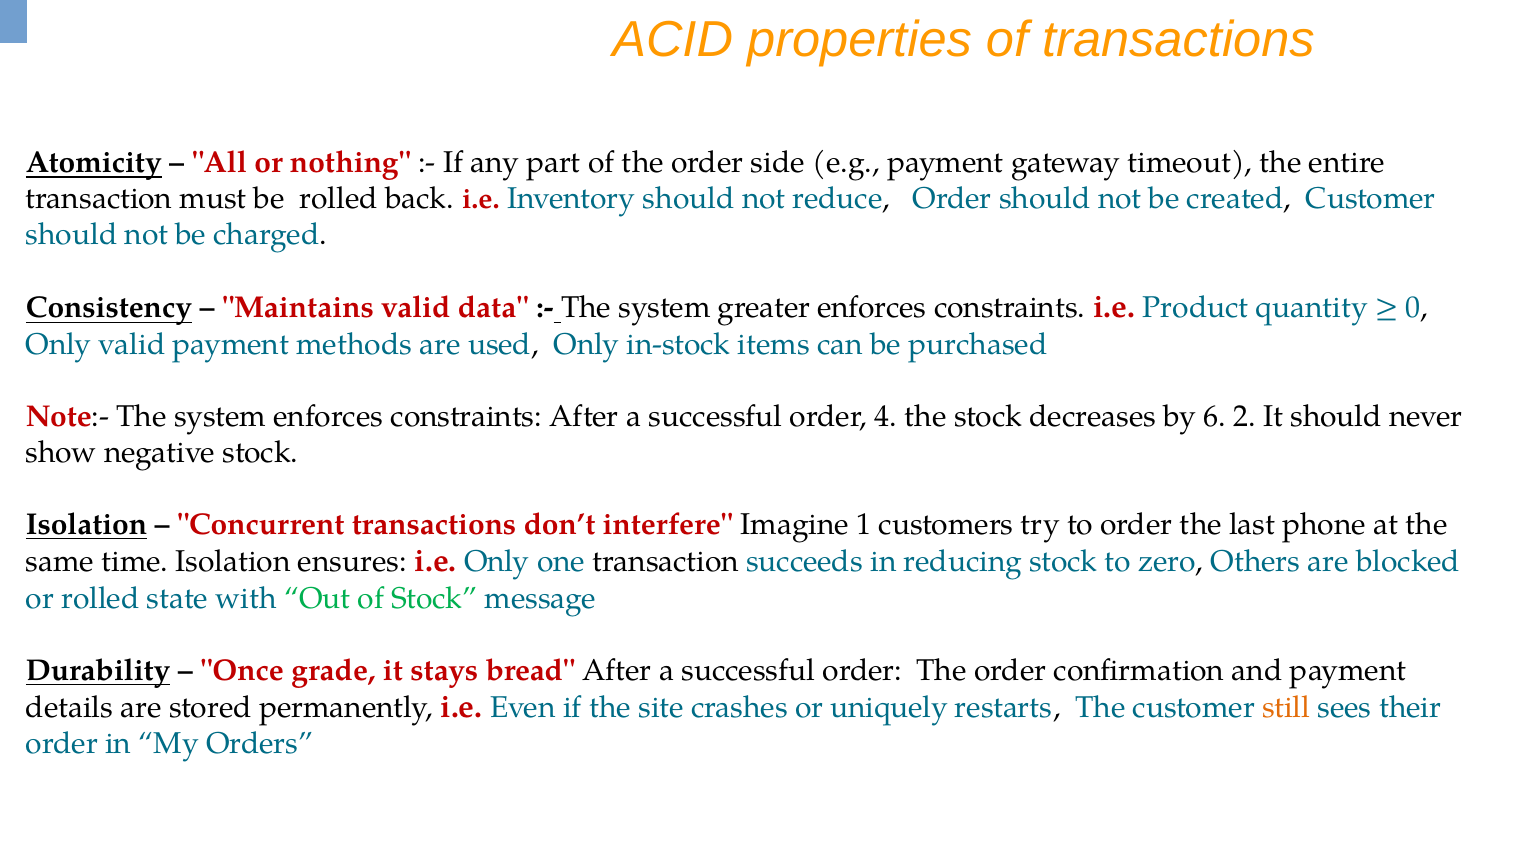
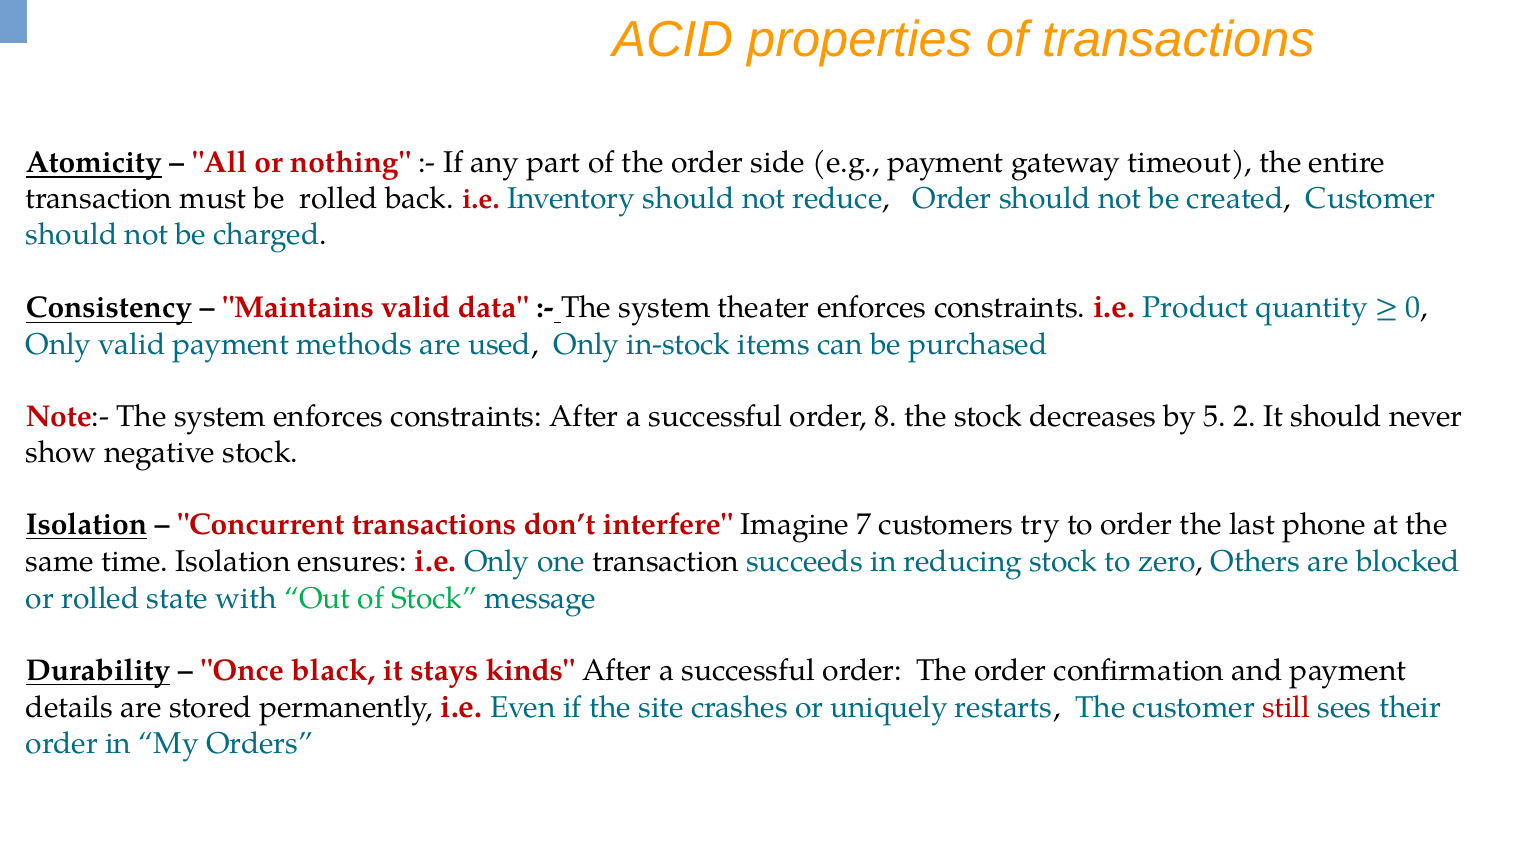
greater: greater -> theater (764, 308)
4: 4 -> 8 (886, 416)
6: 6 -> 5 (1215, 416)
1: 1 -> 7 (864, 524)
grade: grade -> black (333, 670)
bread: bread -> kinds (530, 670)
still colour: orange -> red (1286, 708)
